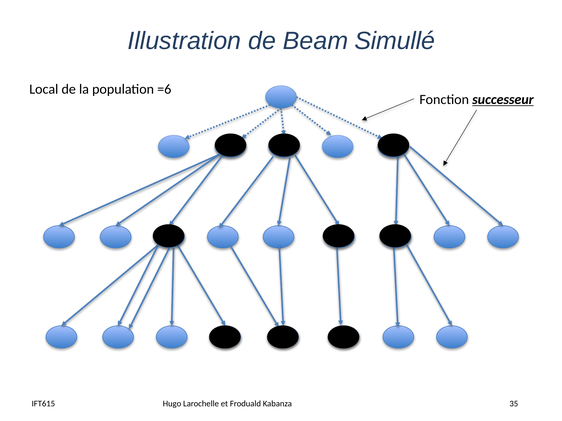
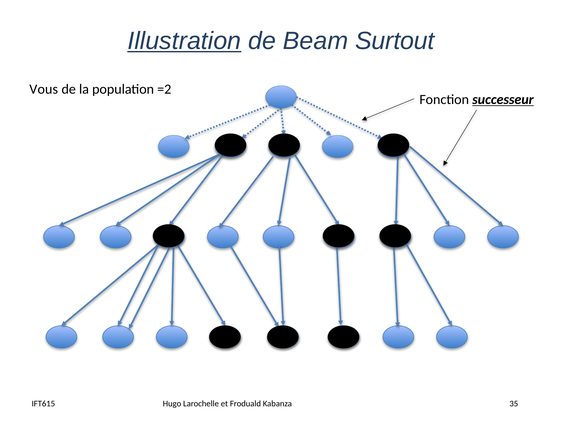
Illustration underline: none -> present (184, 41)
Simullé: Simullé -> Surtout (395, 41)
Local: Local -> Vous (44, 89)
=6: =6 -> =2 (164, 89)
